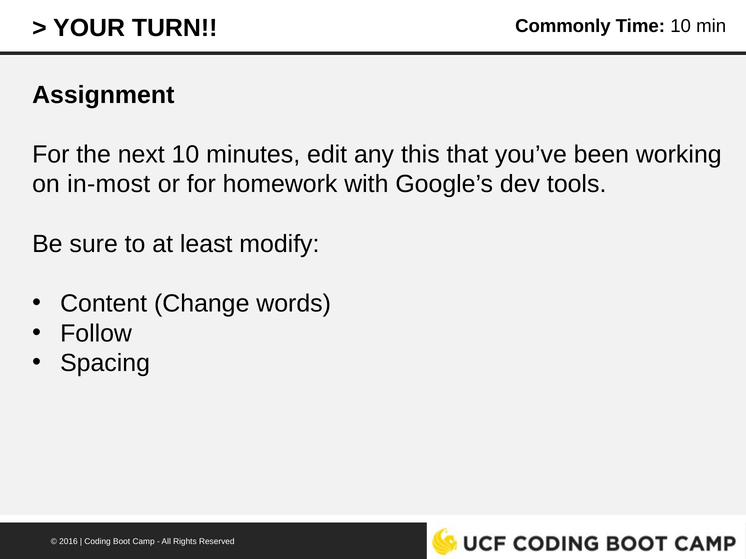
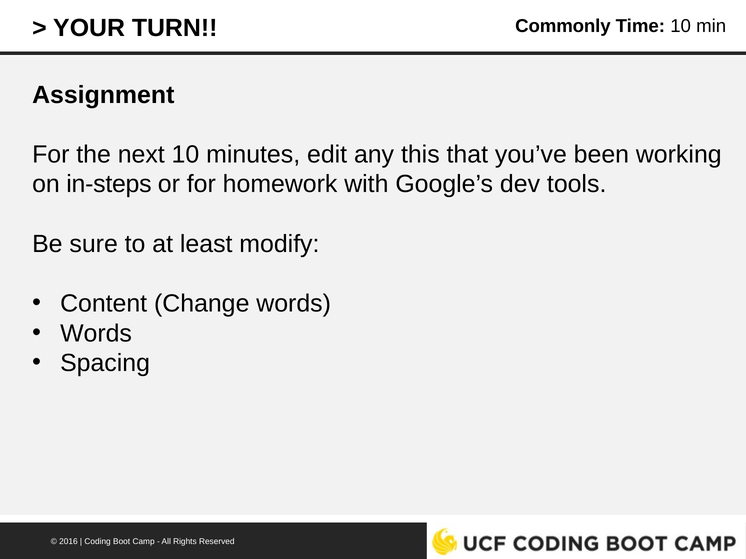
in-most: in-most -> in-steps (109, 184)
Follow: Follow -> Words (96, 334)
